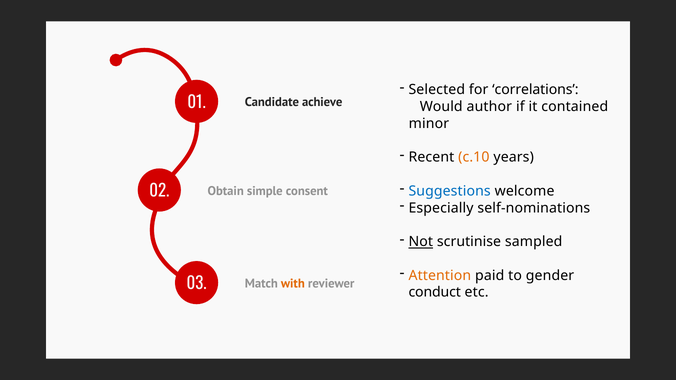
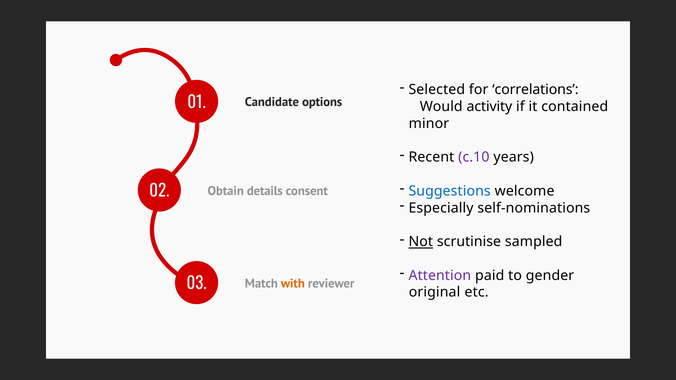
achieve: achieve -> options (322, 102)
author: author -> activity (489, 107)
c.10 colour: orange -> purple (474, 157)
simple: simple -> details (265, 191)
Attention colour: orange -> purple (440, 276)
conduct: conduct -> original (435, 292)
